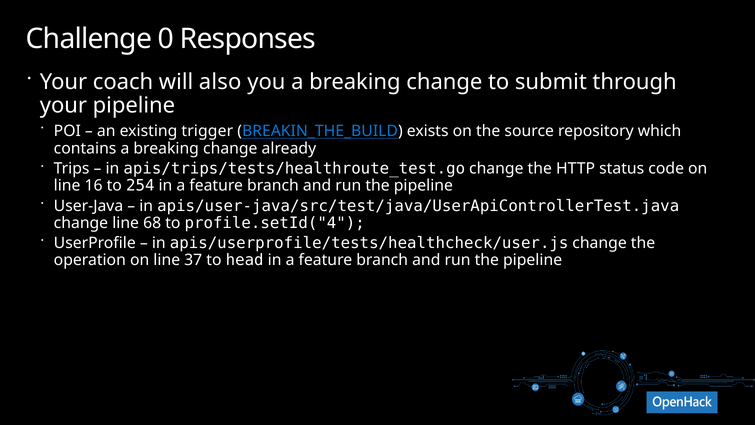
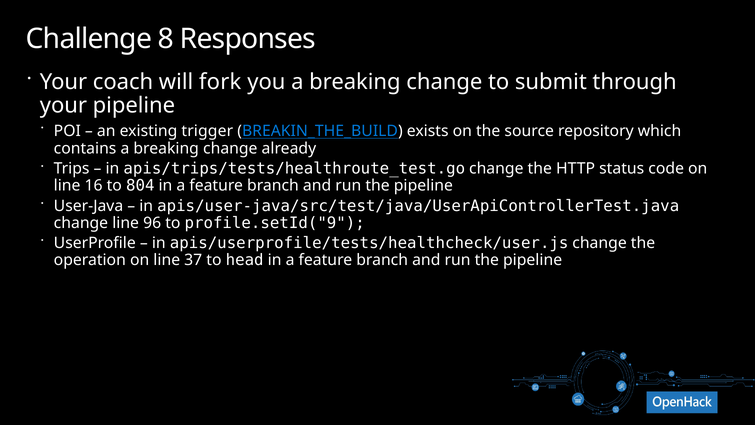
0: 0 -> 8 (166, 39)
also: also -> fork (220, 82)
254: 254 -> 804 (140, 186)
68: 68 -> 96 (152, 223)
profile.setId("4: profile.setId("4 -> profile.setId("9 (275, 223)
